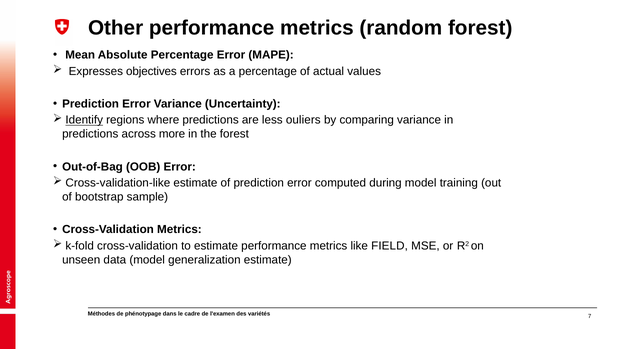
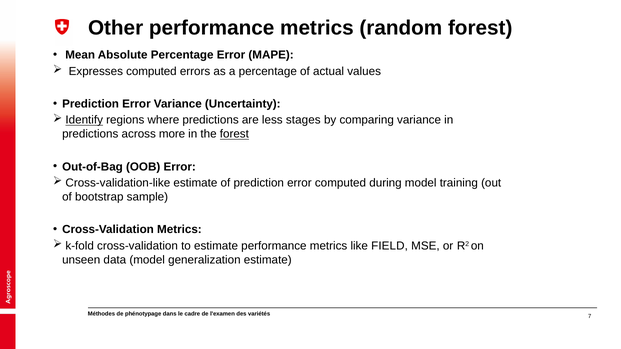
Expresses objectives: objectives -> computed (151, 71)
ouliers: ouliers -> stages (303, 120)
forest underline: none -> present (234, 134)
